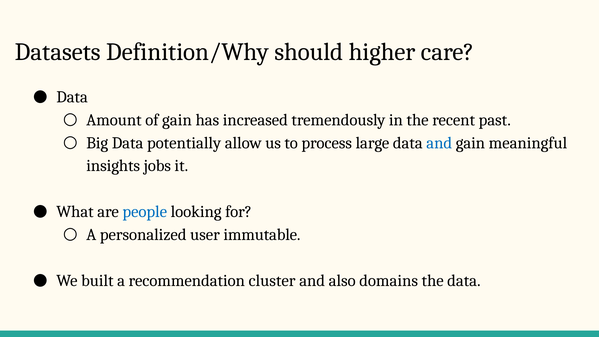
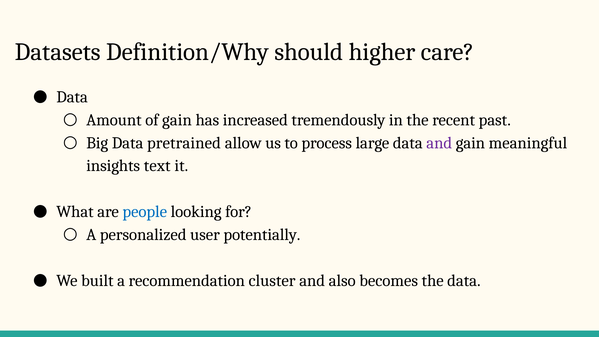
potentially: potentially -> pretrained (184, 143)
and colour: blue -> purple (439, 143)
jobs: jobs -> text (157, 166)
immutable: immutable -> potentially (262, 235)
domains: domains -> becomes (389, 281)
